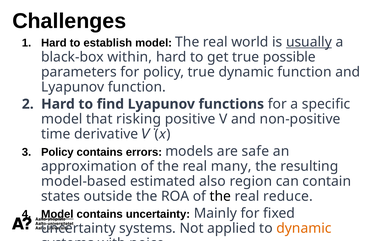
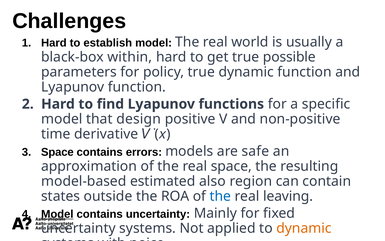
usually underline: present -> none (309, 42)
risking: risking -> design (139, 119)
Policy: Policy -> Space (57, 152)
real many: many -> space (231, 166)
the colour: black -> blue (220, 196)
reduce: reduce -> leaving (288, 196)
